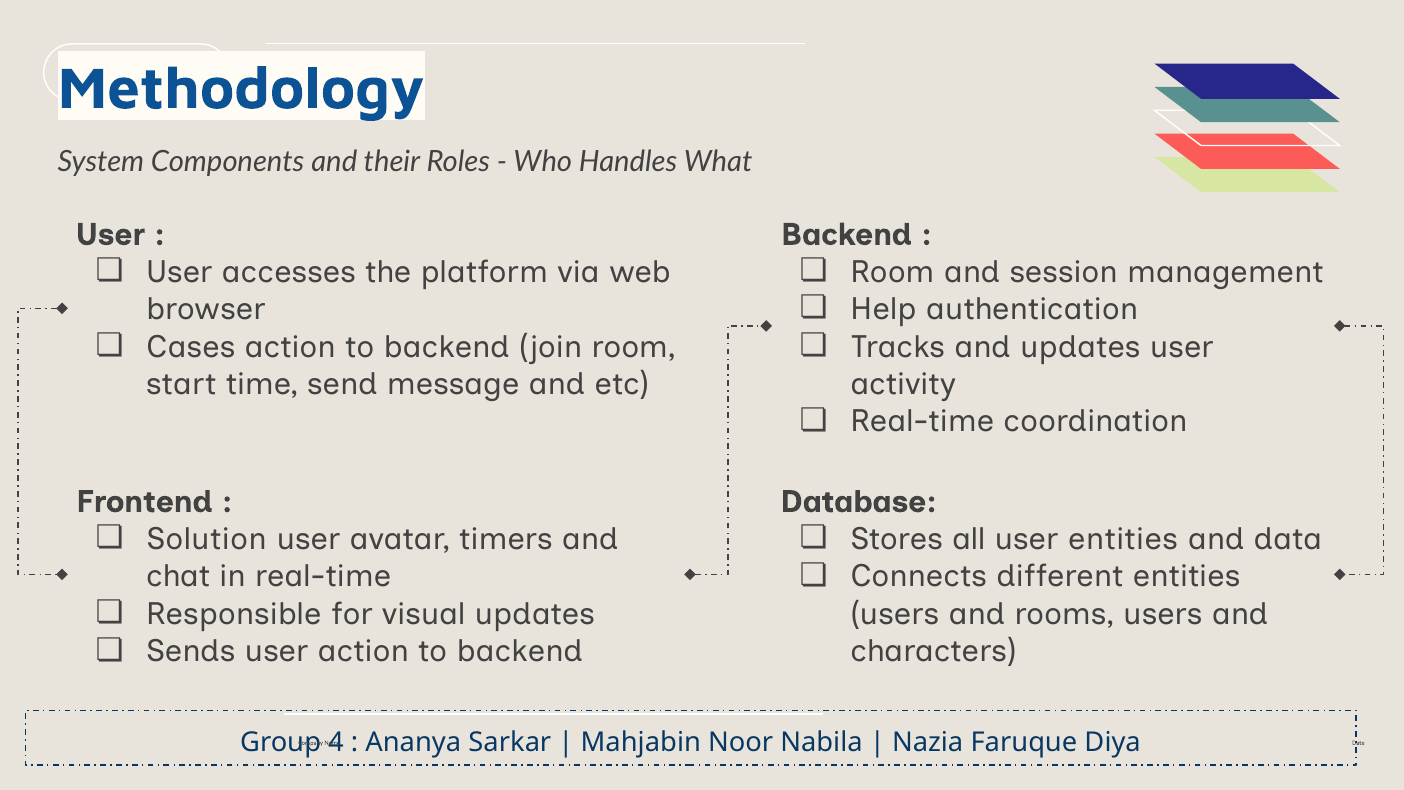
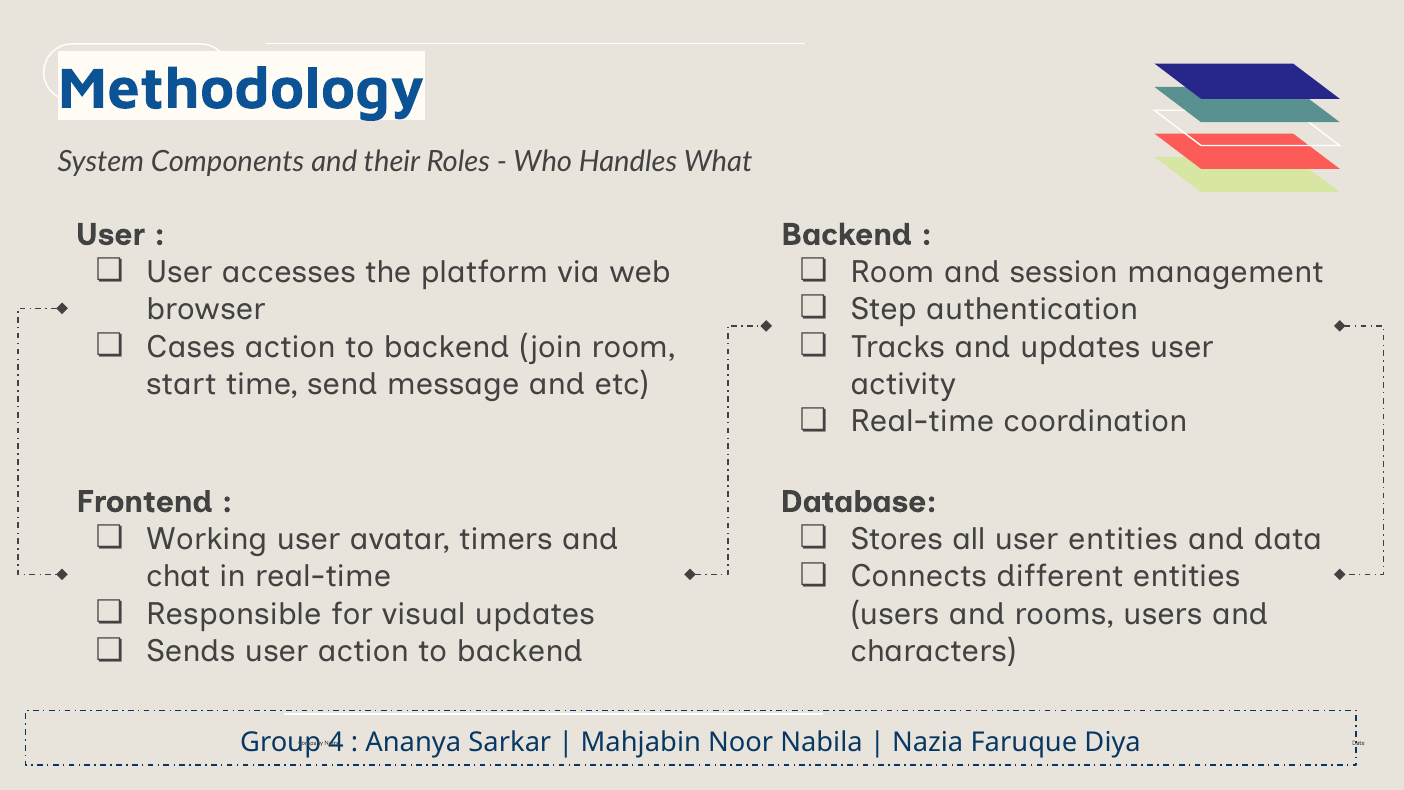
Help: Help -> Step (884, 309)
Solution: Solution -> Working (207, 539)
